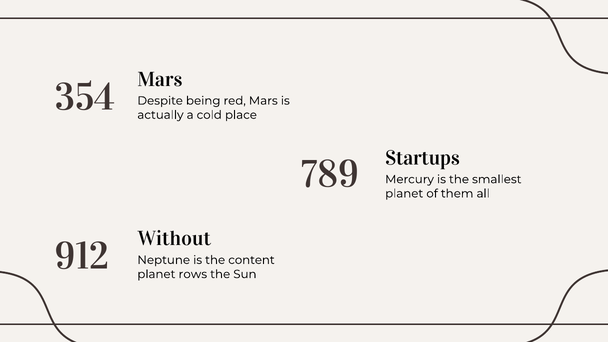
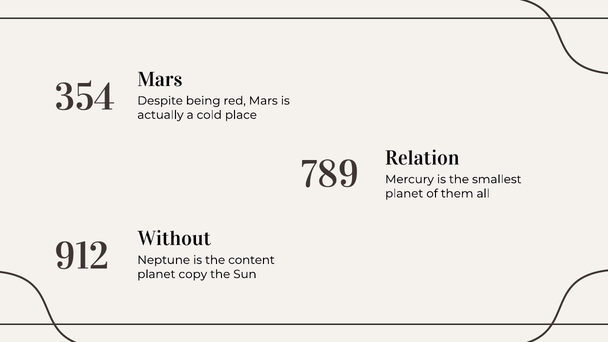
Startups: Startups -> Relation (422, 158)
rows: rows -> copy (193, 274)
